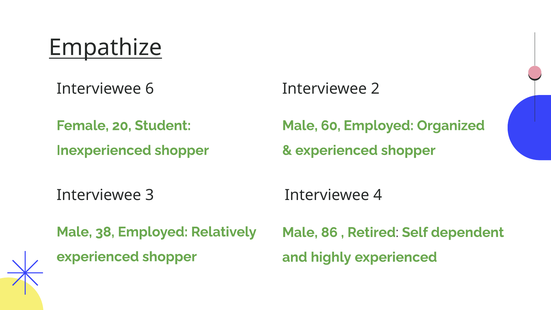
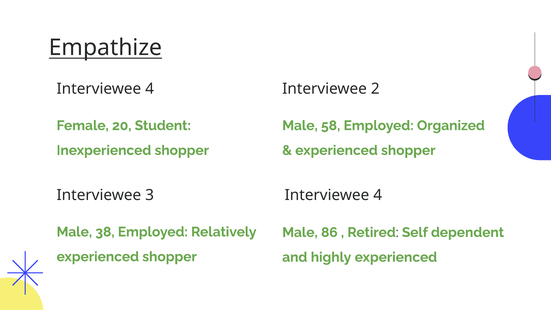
6: 6 -> 4 (150, 89)
60: 60 -> 58 (331, 126)
